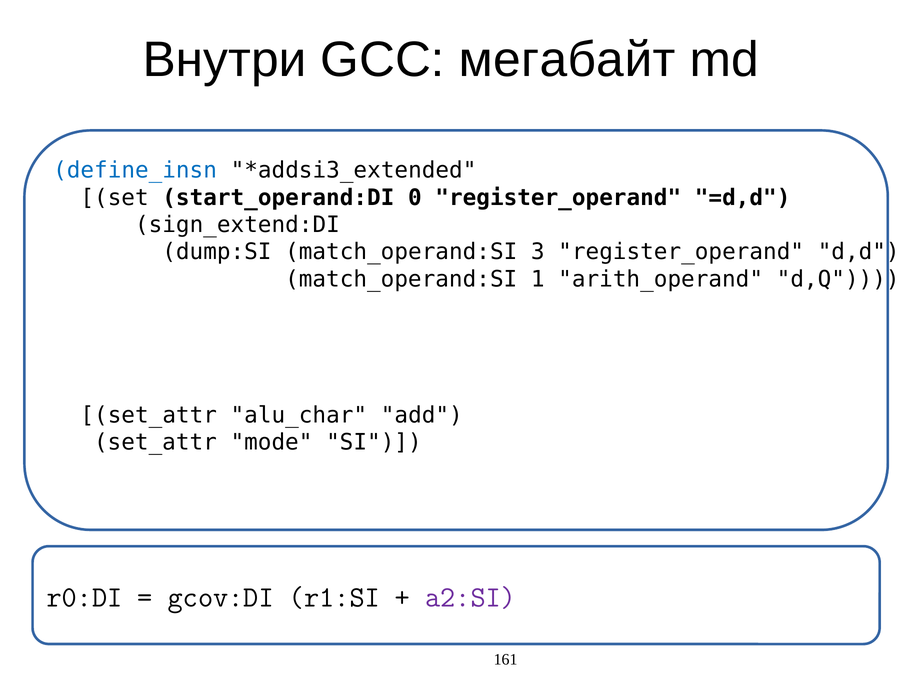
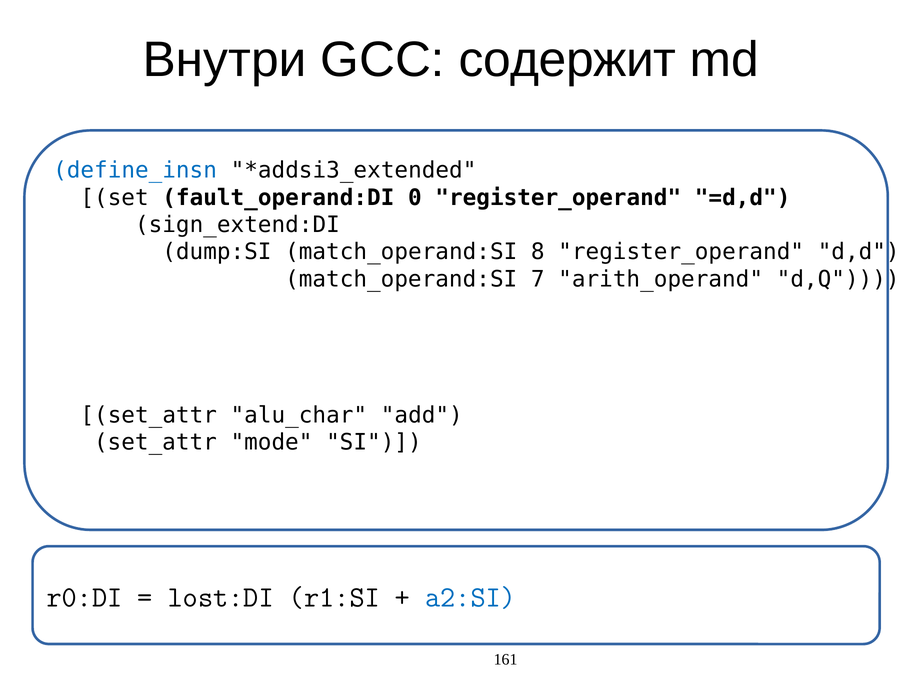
мегабайт: мегабайт -> содержит (567, 60)
start_operand:DI: start_operand:DI -> fault_operand:DI (278, 197)
3: 3 -> 8 (538, 252)
1: 1 -> 7 (538, 279)
gcov:DI: gcov:DI -> lost:DI (221, 597)
a2:SI colour: purple -> blue (471, 597)
